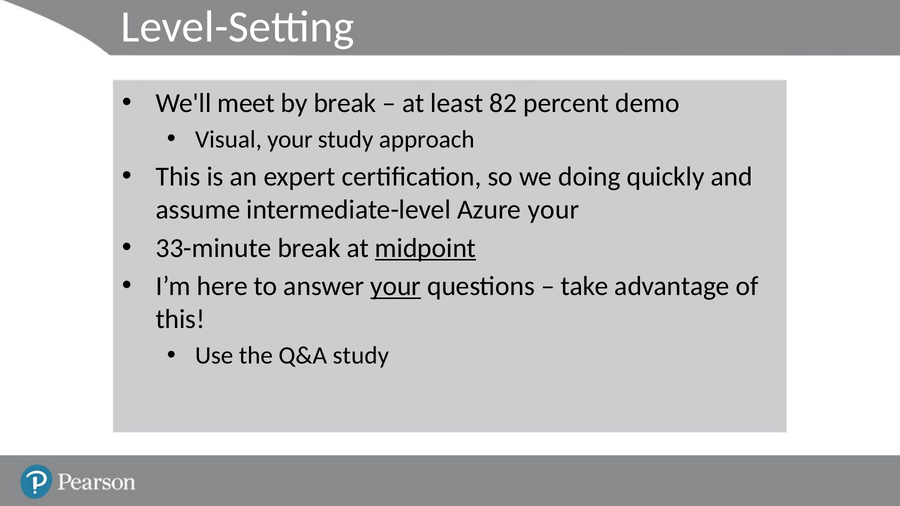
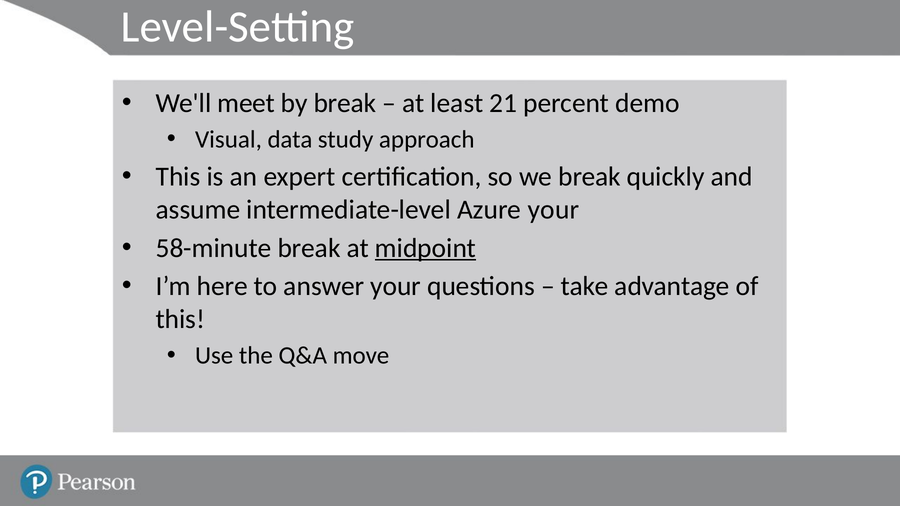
82: 82 -> 21 (503, 103)
Visual your: your -> data (290, 139)
we doing: doing -> break (590, 177)
33-minute: 33-minute -> 58-minute (214, 248)
your underline: present -> none (396, 287)
Q&A study: study -> move (361, 356)
